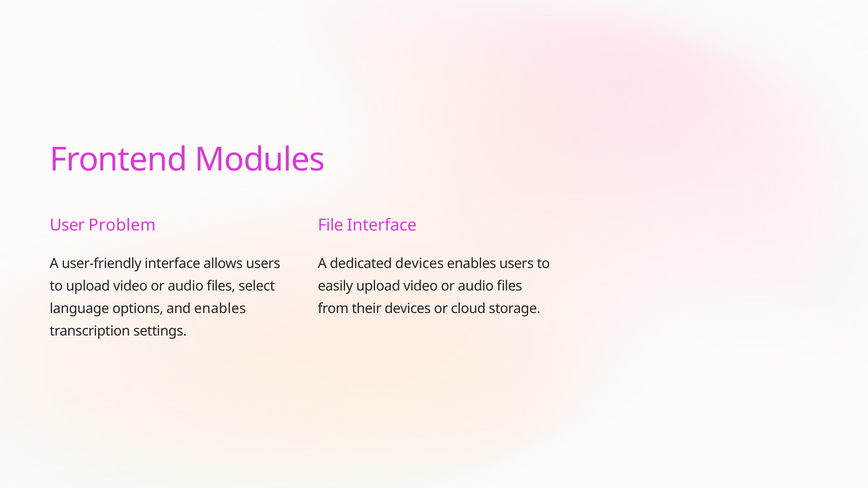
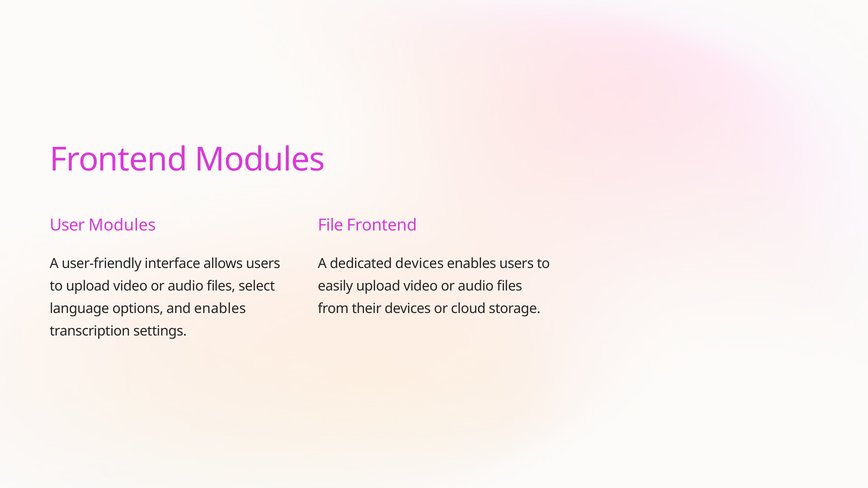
User Problem: Problem -> Modules (122, 225)
File Interface: Interface -> Frontend (382, 225)
